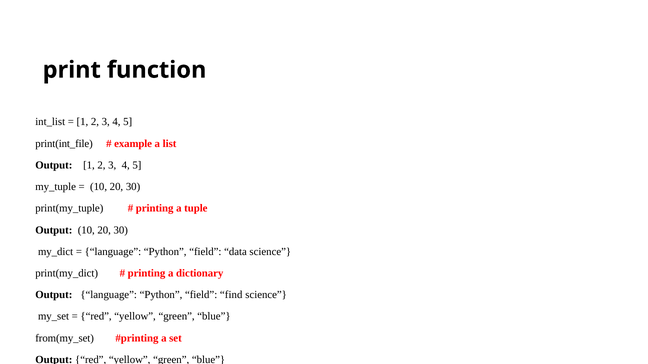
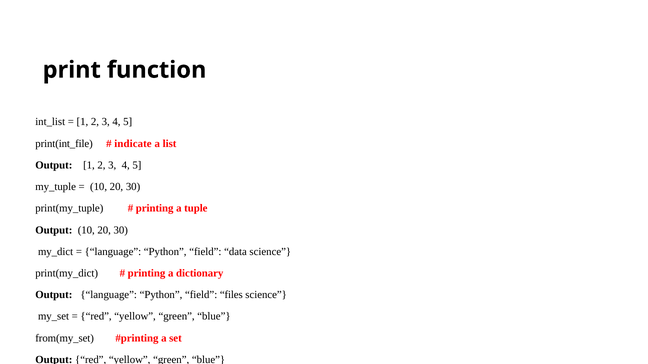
example: example -> indicate (133, 144)
find: find -> files (231, 295)
